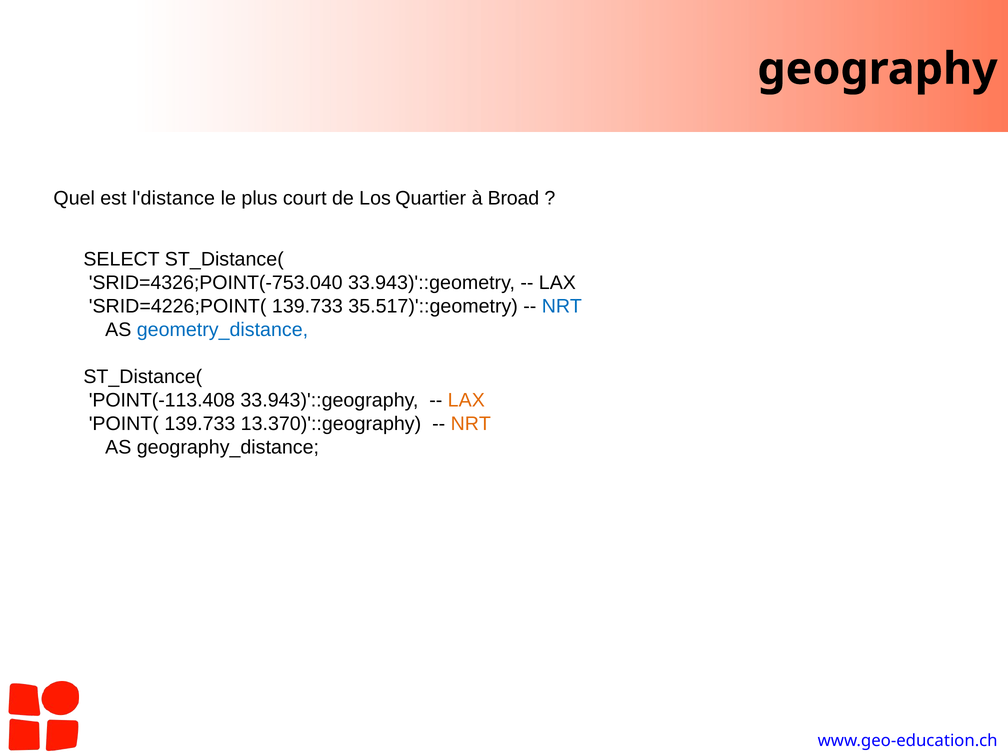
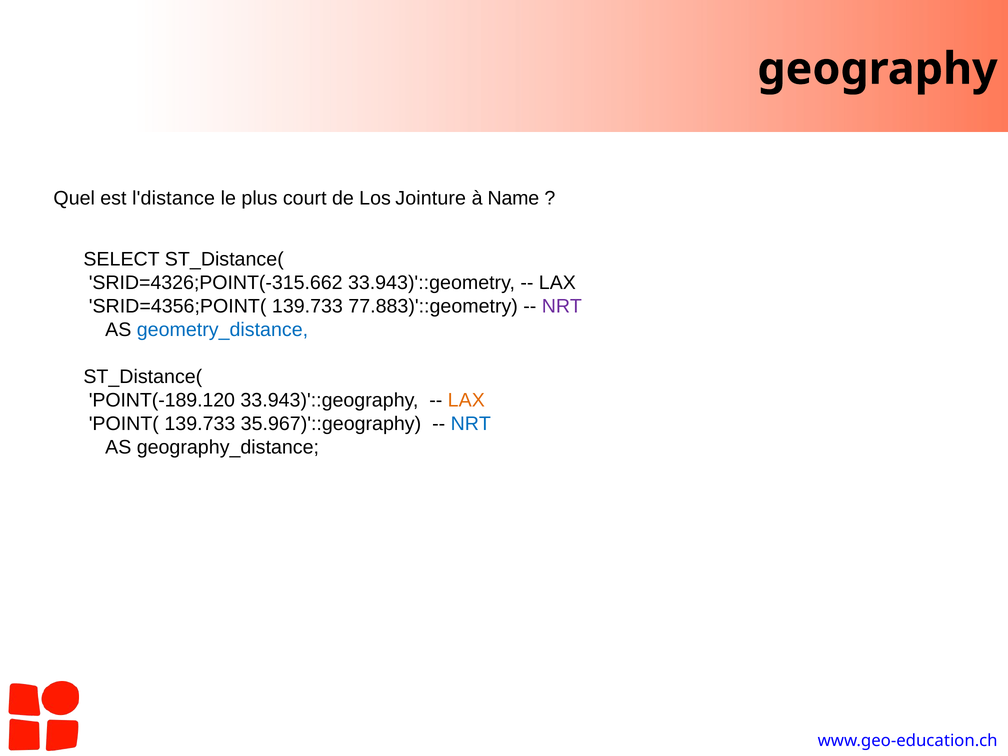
Quartier: Quartier -> Jointure (431, 198)
Broad: Broad -> Name (513, 198)
SRID=4326;POINT(-753.040: SRID=4326;POINT(-753.040 -> SRID=4326;POINT(-315.662 (216, 283)
SRID=4226;POINT(: SRID=4226;POINT( -> SRID=4356;POINT( (178, 306)
35.517)'::geometry: 35.517)'::geometry -> 77.883)'::geometry (433, 306)
NRT colour: blue -> purple (562, 306)
POINT(-113.408: POINT(-113.408 -> POINT(-189.120 (162, 400)
13.370)'::geography: 13.370)'::geography -> 35.967)'::geography (331, 424)
NRT colour: orange -> blue (471, 424)
